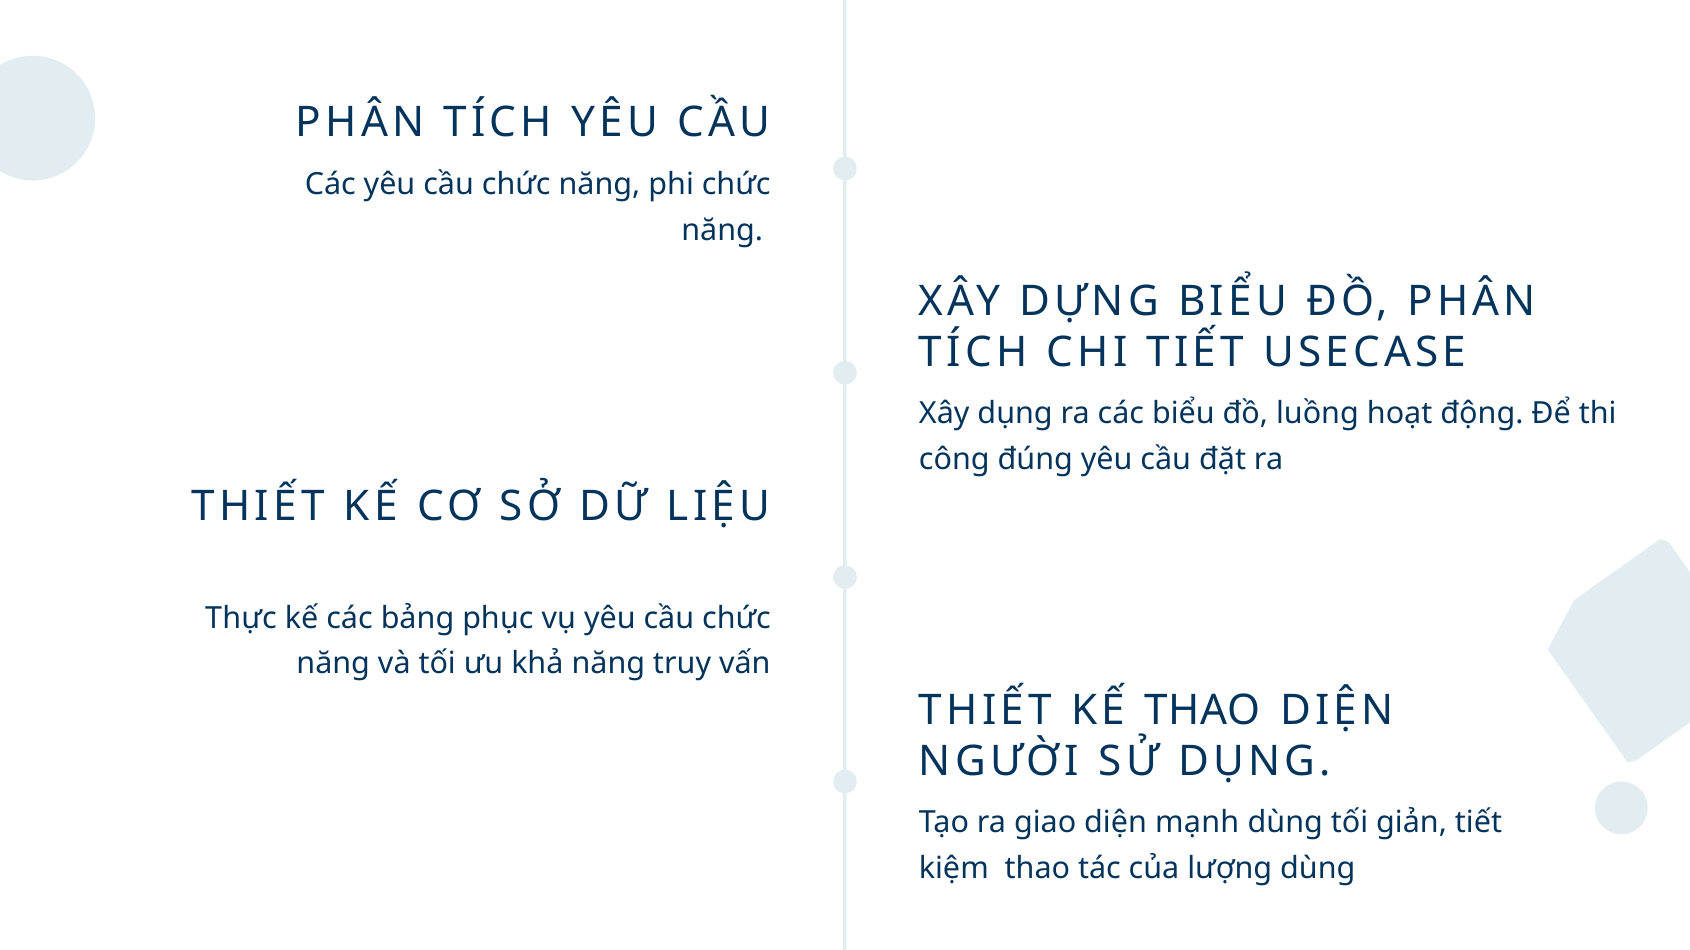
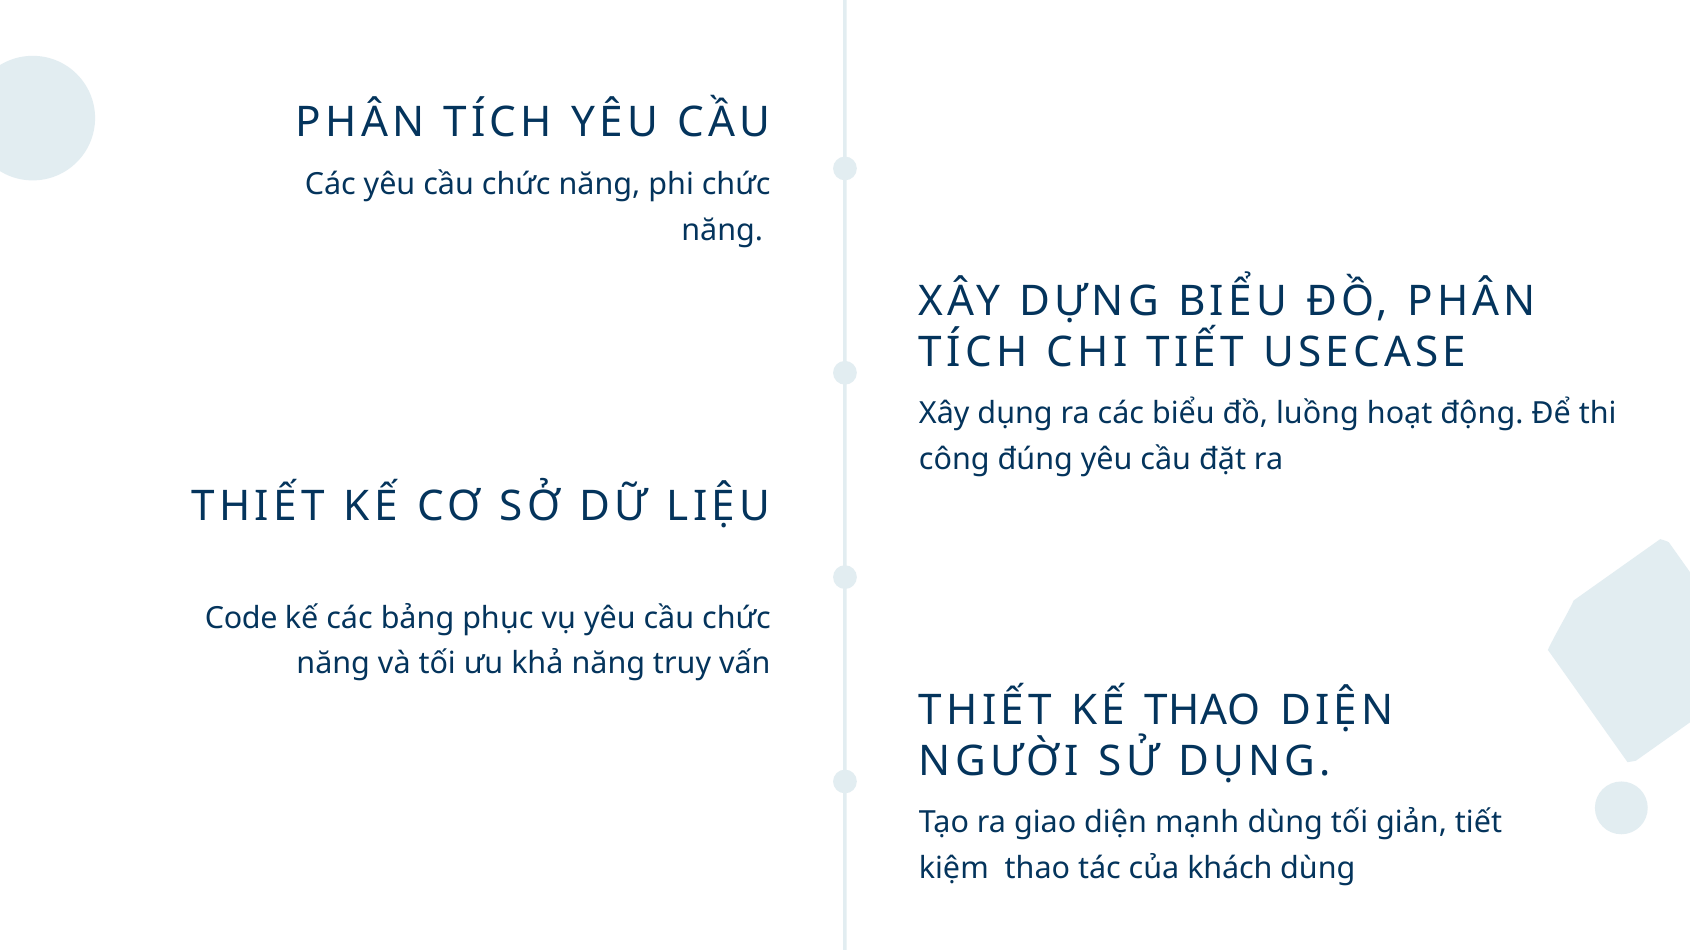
Thực: Thực -> Code (241, 618)
lượng: lượng -> khách (1230, 869)
